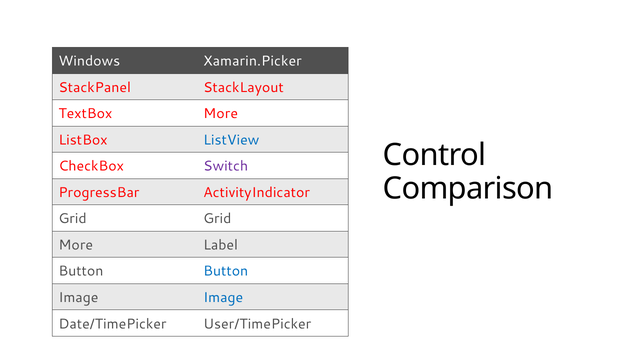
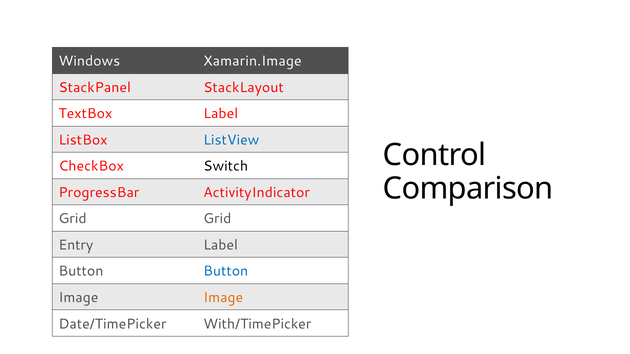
Xamarin.Picker: Xamarin.Picker -> Xamarin.Image (252, 61)
TextBox More: More -> Label (221, 114)
Switch colour: purple -> black (226, 166)
More: More -> Entry (76, 245)
Image colour: blue -> orange (223, 298)
User/TimePicker: User/TimePicker -> With/TimePicker (257, 324)
